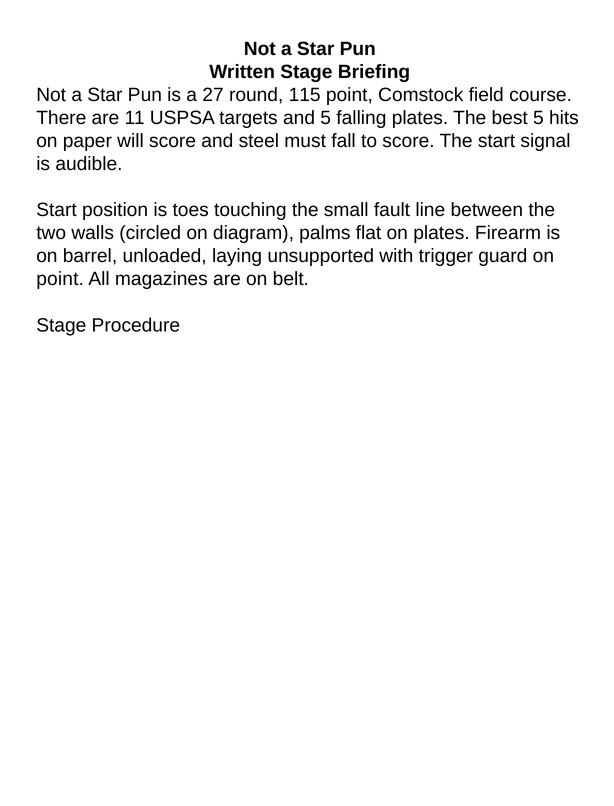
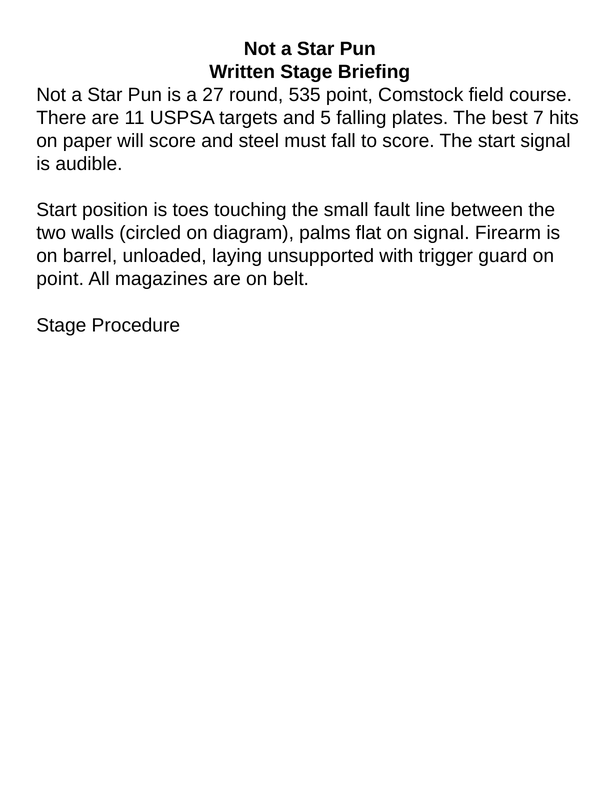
115: 115 -> 535 (305, 95)
best 5: 5 -> 7 (538, 118)
on plates: plates -> signal (441, 233)
